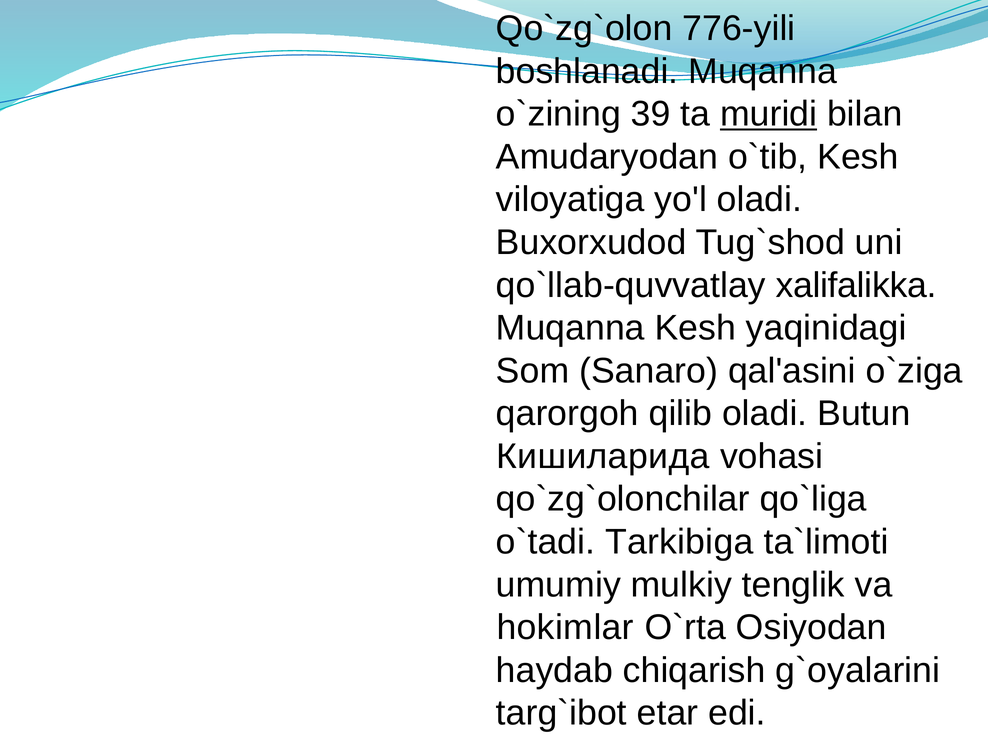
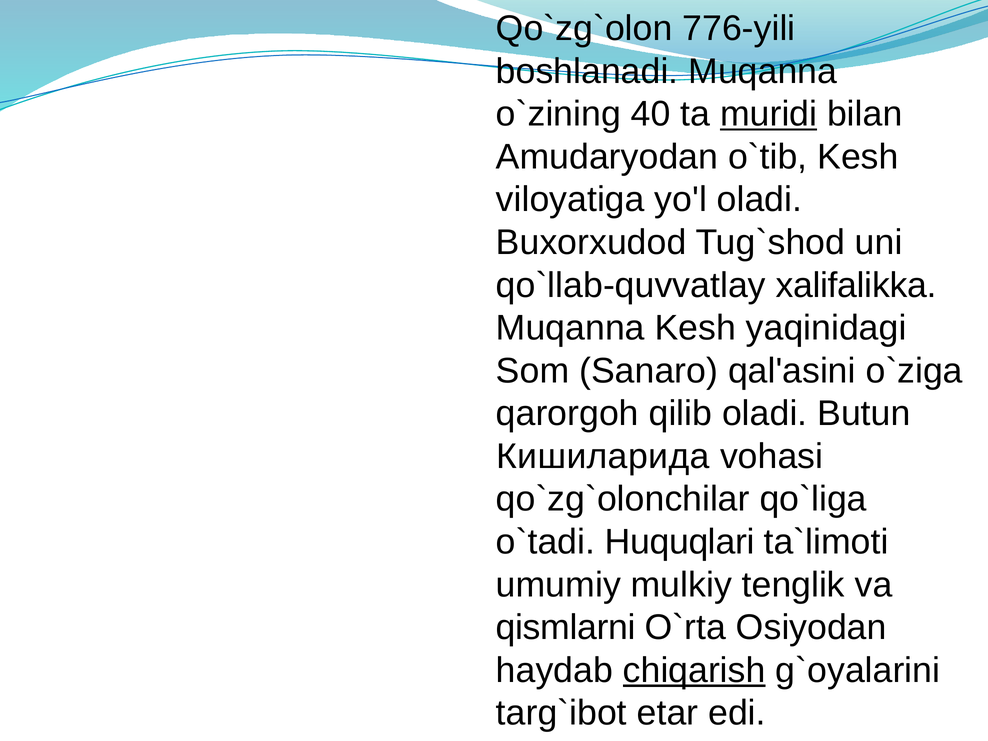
39: 39 -> 40 (651, 114)
Tarkibiga: Tarkibiga -> Huquqlari (680, 542)
hokimlar: hokimlar -> qismlarni (566, 628)
chiqarish underline: none -> present (694, 670)
